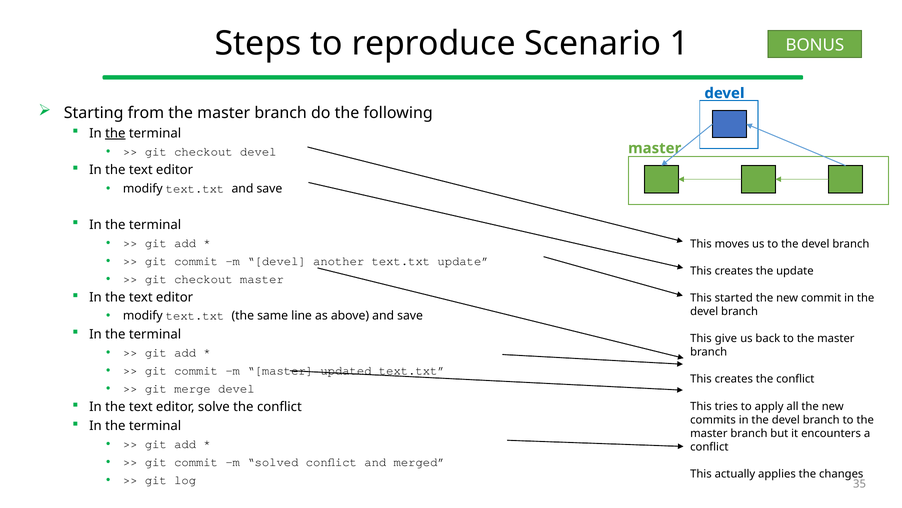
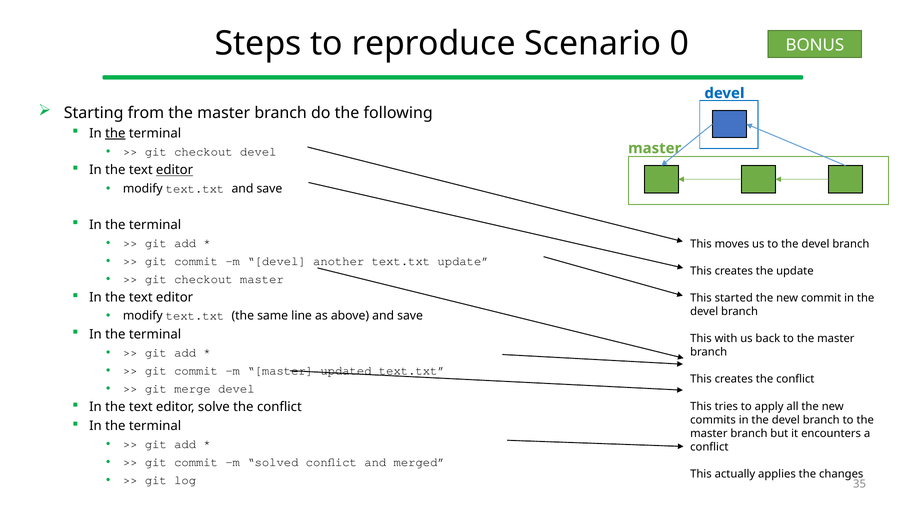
1: 1 -> 0 (680, 44)
editor underline: none -> present (175, 170)
give: give -> with (726, 338)
